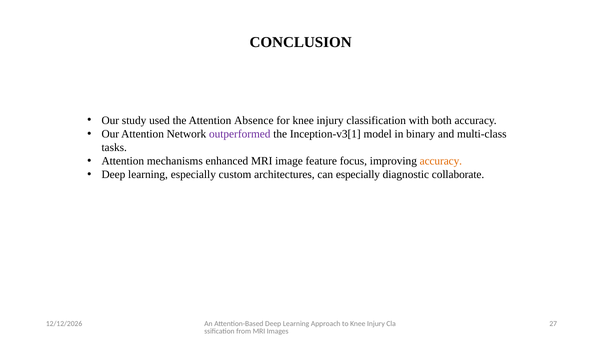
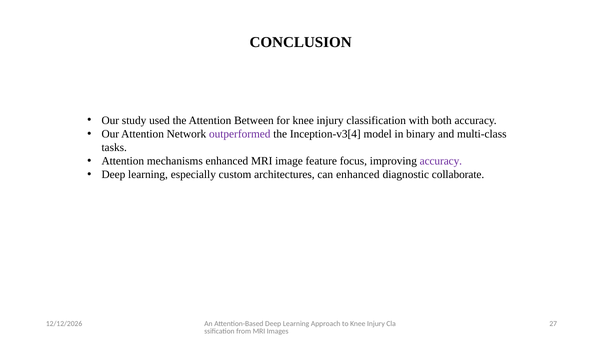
Absence: Absence -> Between (254, 120)
Inception-v3[1: Inception-v3[1 -> Inception-v3[4 (325, 134)
accuracy colour: orange -> purple (441, 161)
can especially: especially -> enhanced (358, 175)
